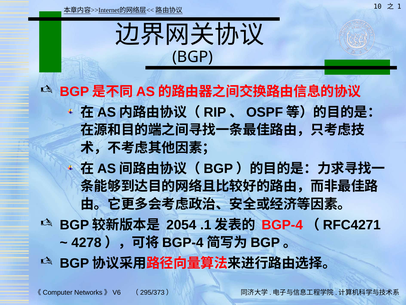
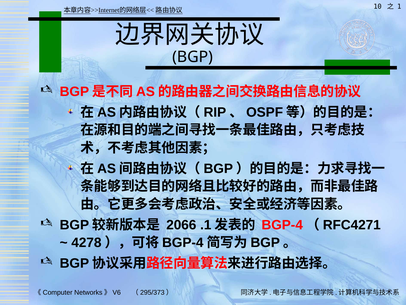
2054: 2054 -> 2066 (181, 225)
